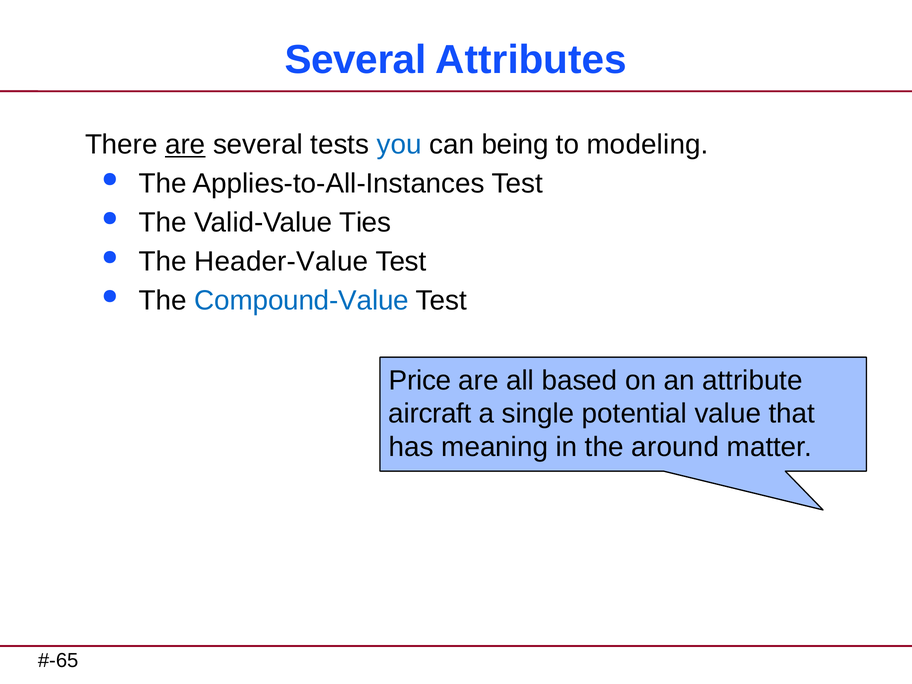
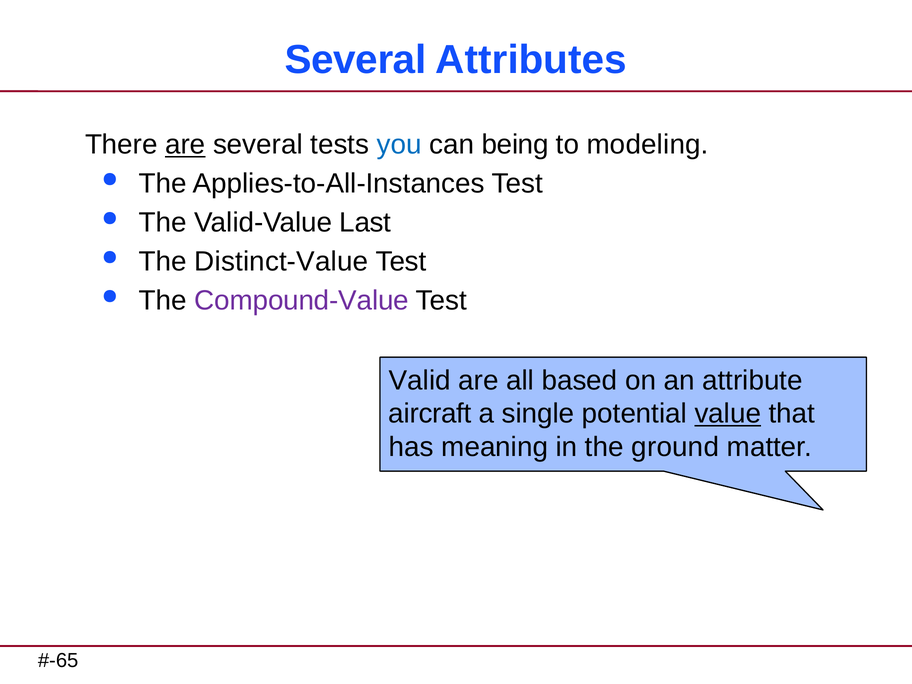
Ties: Ties -> Last (365, 223)
Header-Value: Header-Value -> Distinct-Value (281, 262)
Compound-Value colour: blue -> purple (302, 301)
Price: Price -> Valid (420, 380)
value underline: none -> present (728, 414)
around: around -> ground (675, 447)
